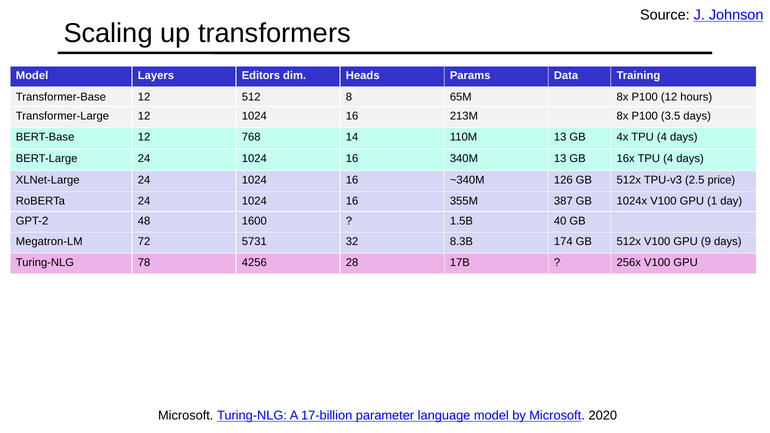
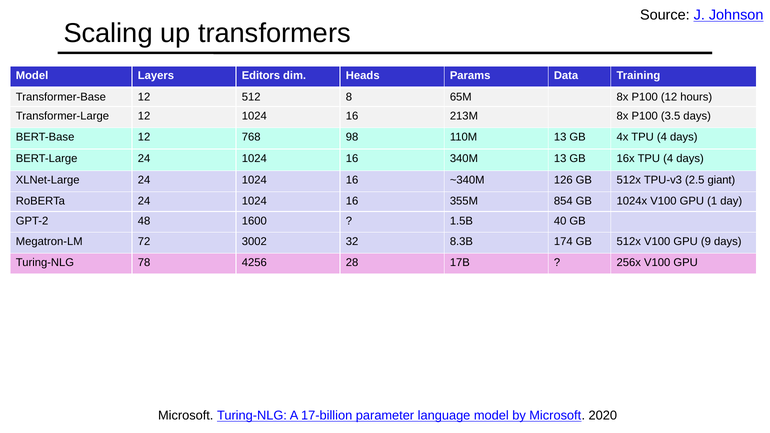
14: 14 -> 98 (352, 137)
price: price -> giant (721, 180)
387: 387 -> 854 (563, 201)
5731: 5731 -> 3002 (254, 242)
